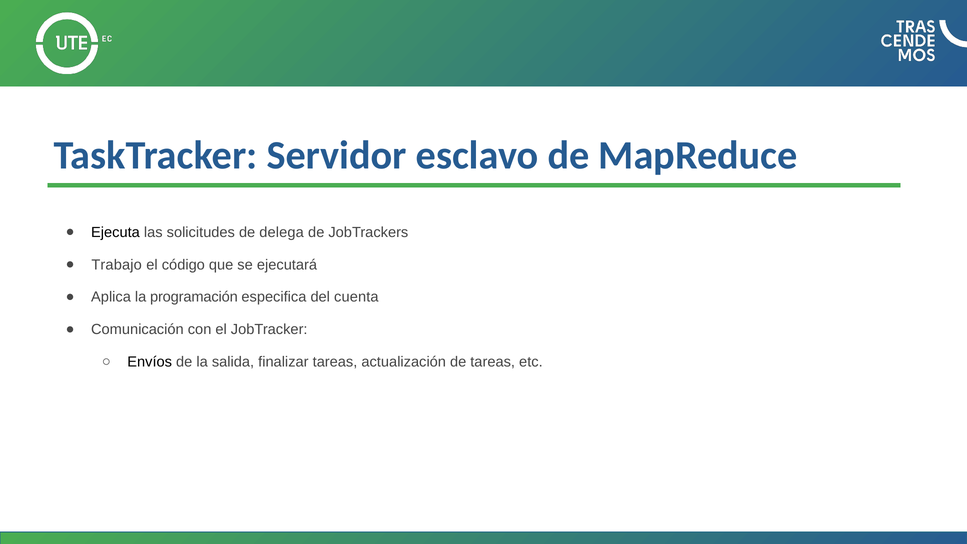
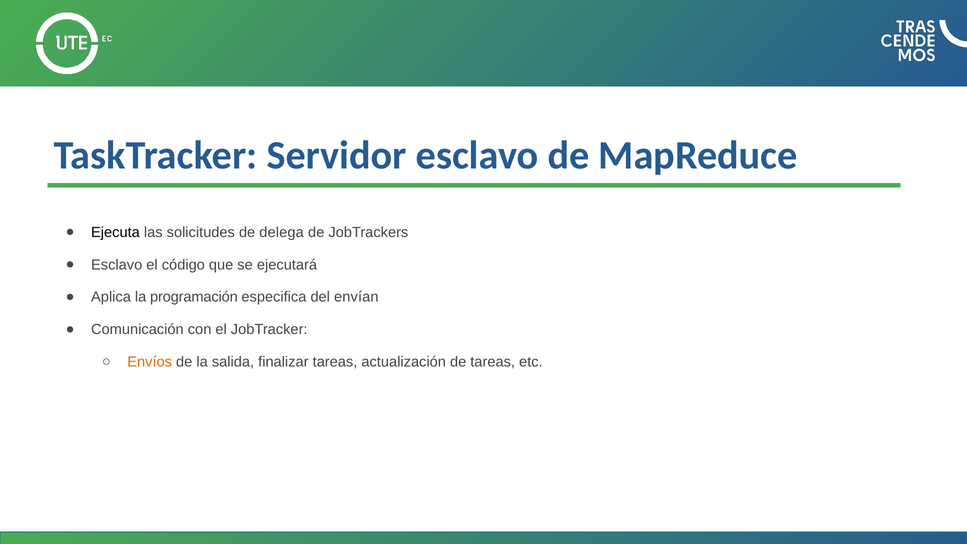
Trabajo: Trabajo -> Esclavo (117, 265)
cuenta: cuenta -> envían (356, 297)
Envíos colour: black -> orange (150, 362)
